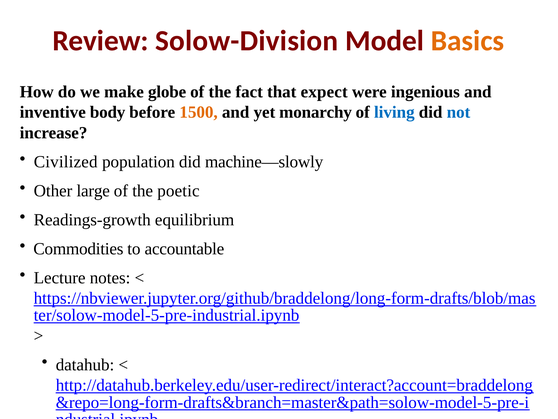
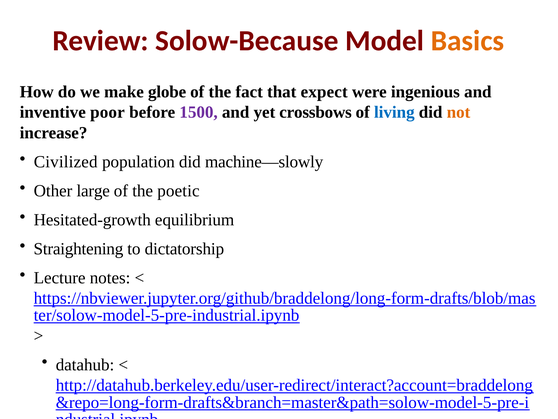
Solow-Division: Solow-Division -> Solow-Because (247, 41)
body: body -> poor (107, 112)
1500 colour: orange -> purple (199, 112)
monarchy: monarchy -> crossbows (316, 112)
not colour: blue -> orange (459, 112)
Readings-growth: Readings-growth -> Hesitated-growth (92, 220)
Commodities: Commodities -> Straightening (78, 248)
accountable: accountable -> dictatorship (184, 248)
